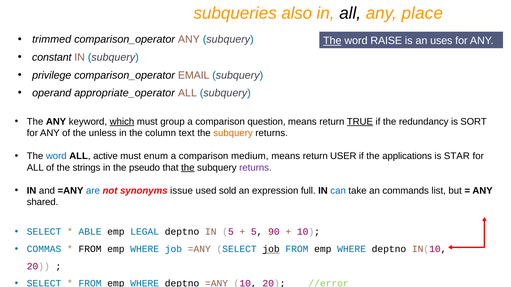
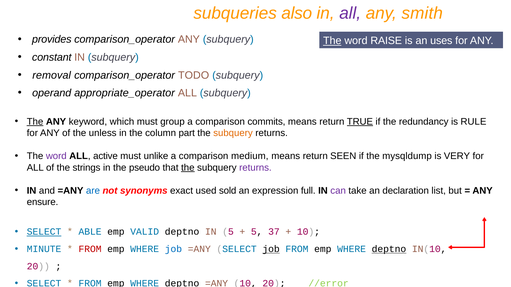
all colour: black -> purple (350, 13)
place: place -> smith (422, 13)
trimmed: trimmed -> provides (52, 40)
privilege: privilege -> removal (52, 75)
EMAIL: EMAIL -> TODO (194, 75)
The underline: none -> present (35, 122)
which underline: present -> none (122, 122)
question: question -> commits (266, 122)
SORT: SORT -> RULE (473, 122)
text: text -> part (187, 133)
word colour: blue -> purple (56, 156)
enum: enum -> unlike (156, 156)
USER: USER -> SEEN (343, 156)
applications: applications -> mysqldump (407, 156)
STAR: STAR -> VERY (457, 156)
issue: issue -> exact (182, 191)
can colour: blue -> purple (338, 191)
commands: commands -> declaration (406, 191)
shared: shared -> ensure (43, 202)
SELECT underline: none -> present (44, 232)
LEGAL: LEGAL -> VALID (145, 232)
90: 90 -> 37 (274, 232)
COMMAS: COMMAS -> MINUTE (44, 249)
FROM colour: black -> red (90, 249)
deptno underline: none -> present (389, 249)
